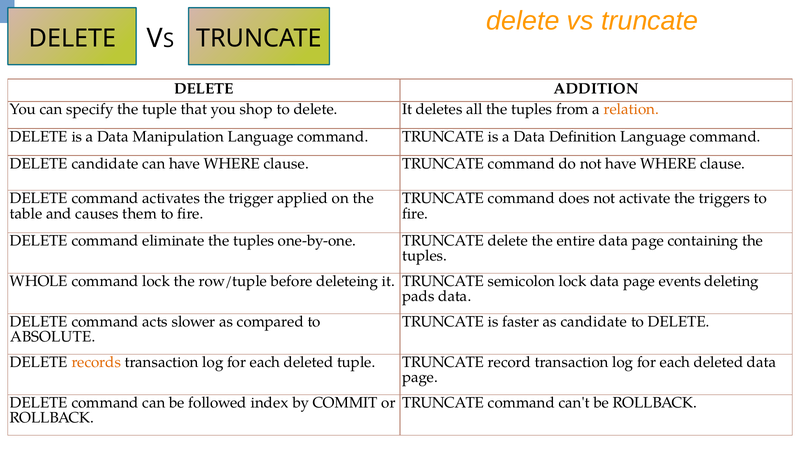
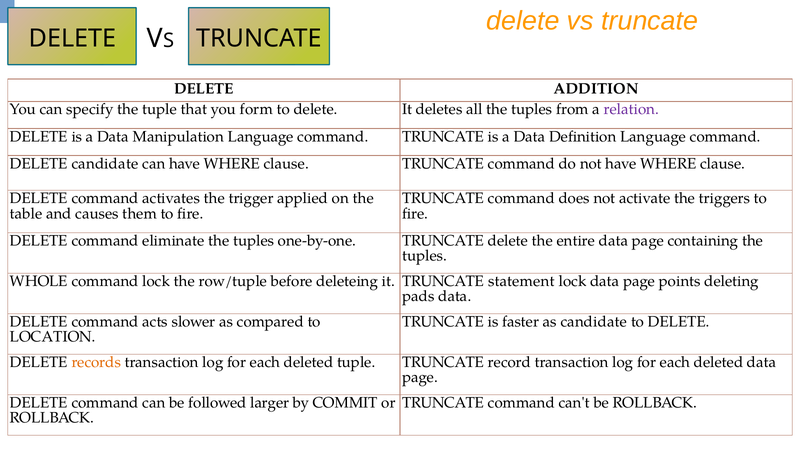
shop: shop -> form (256, 109)
relation colour: orange -> purple (631, 109)
semicolon: semicolon -> statement (521, 281)
events: events -> points (680, 281)
ABSOLUTE: ABSOLUTE -> LOCATION (53, 337)
index: index -> larger (270, 403)
